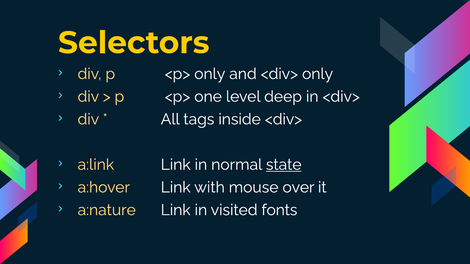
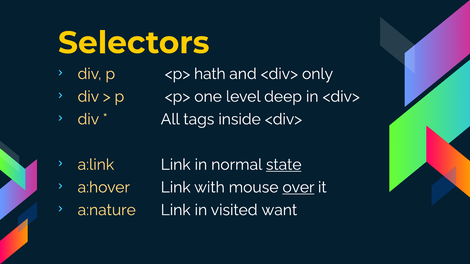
<p> only: only -> hath (210, 74)
over underline: none -> present (298, 188)
fonts: fonts -> want (279, 210)
